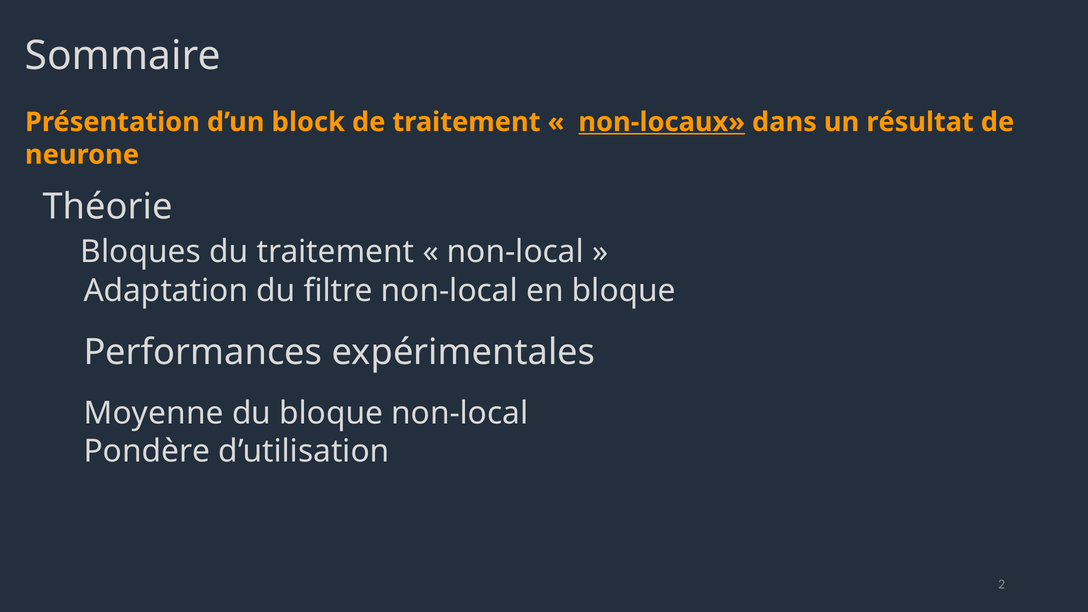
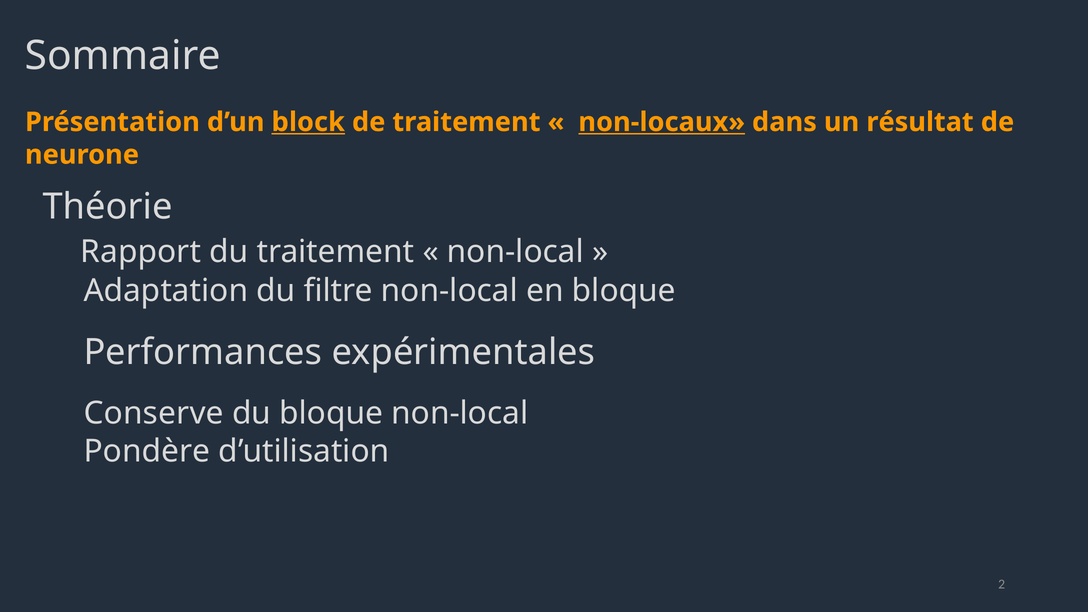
block underline: none -> present (308, 122)
Bloques: Bloques -> Rapport (141, 252)
Moyenne: Moyenne -> Conserve (154, 413)
